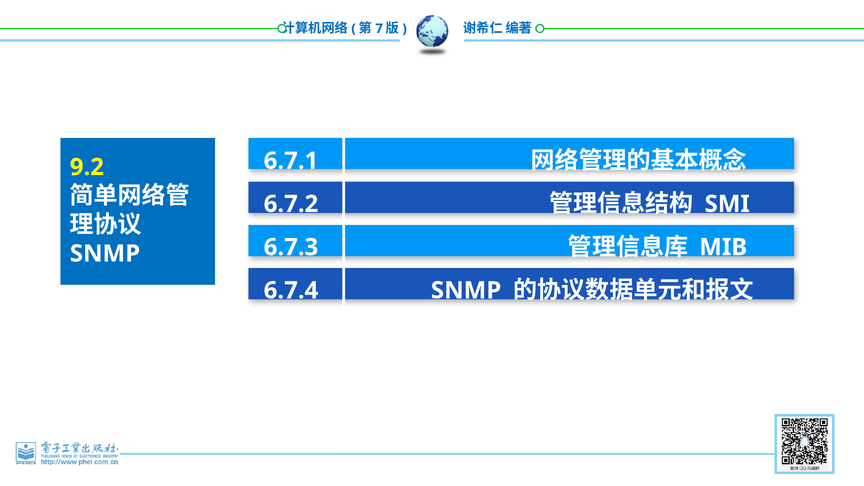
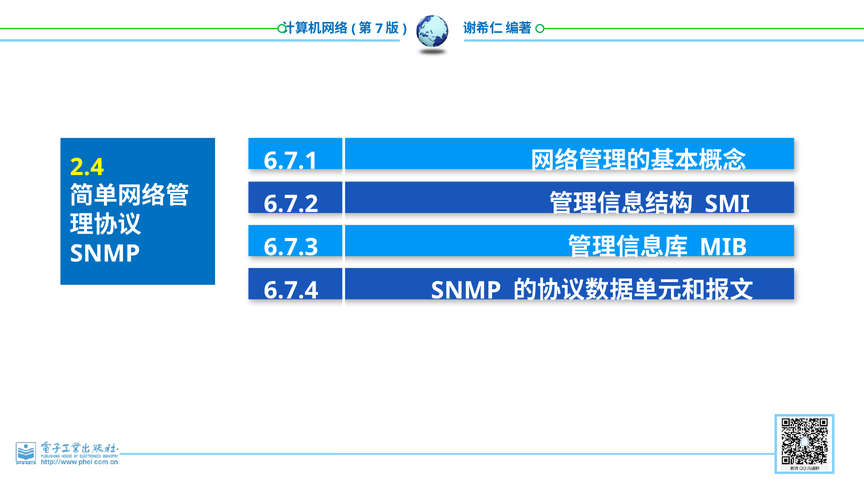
9.2: 9.2 -> 2.4 (87, 167)
